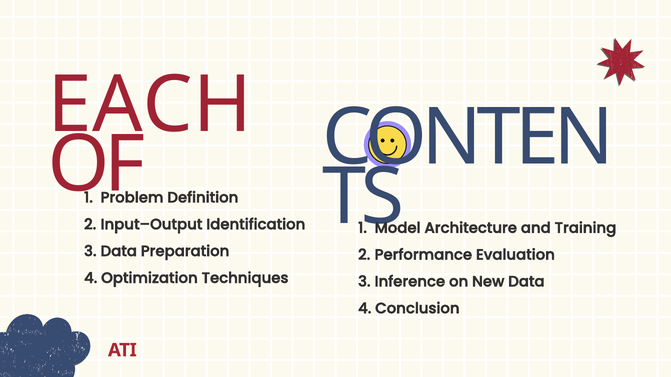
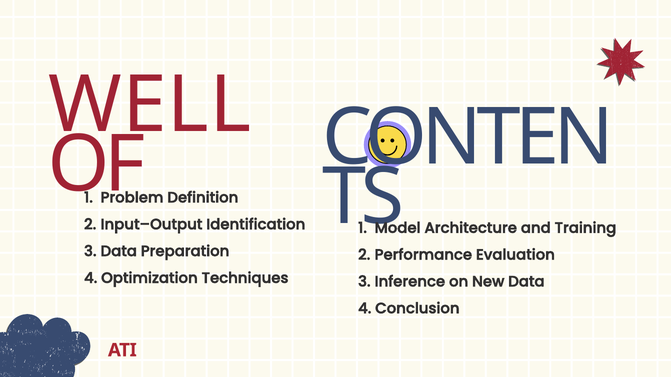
EACH: EACH -> WELL (150, 105)
